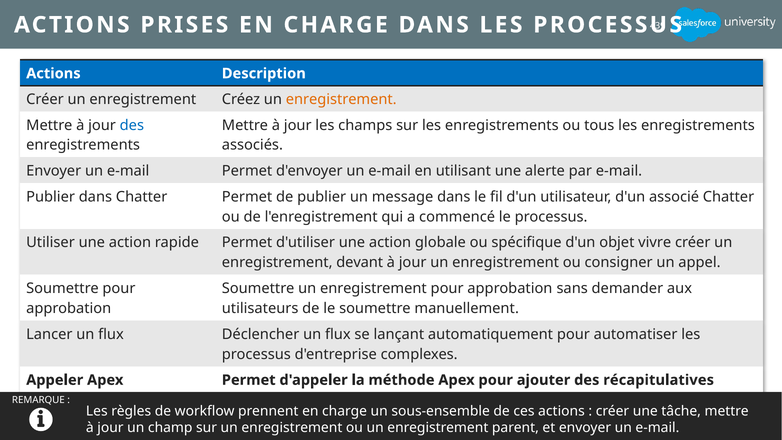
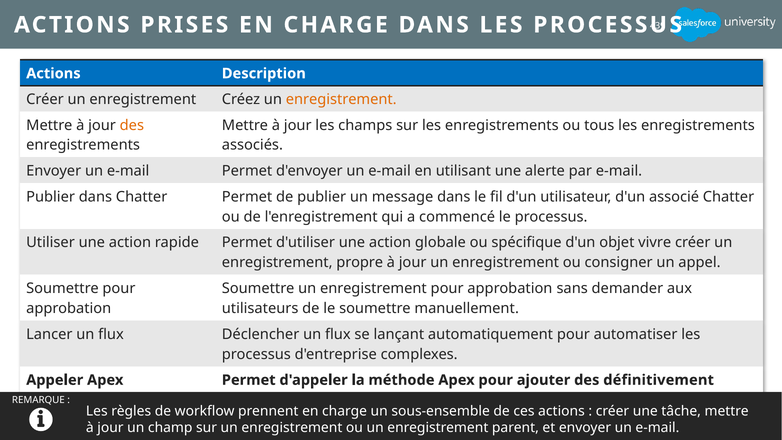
des colour: blue -> orange (132, 125)
devant: devant -> propre (360, 263)
récapitulatives: récapitulatives -> définitivement (659, 380)
